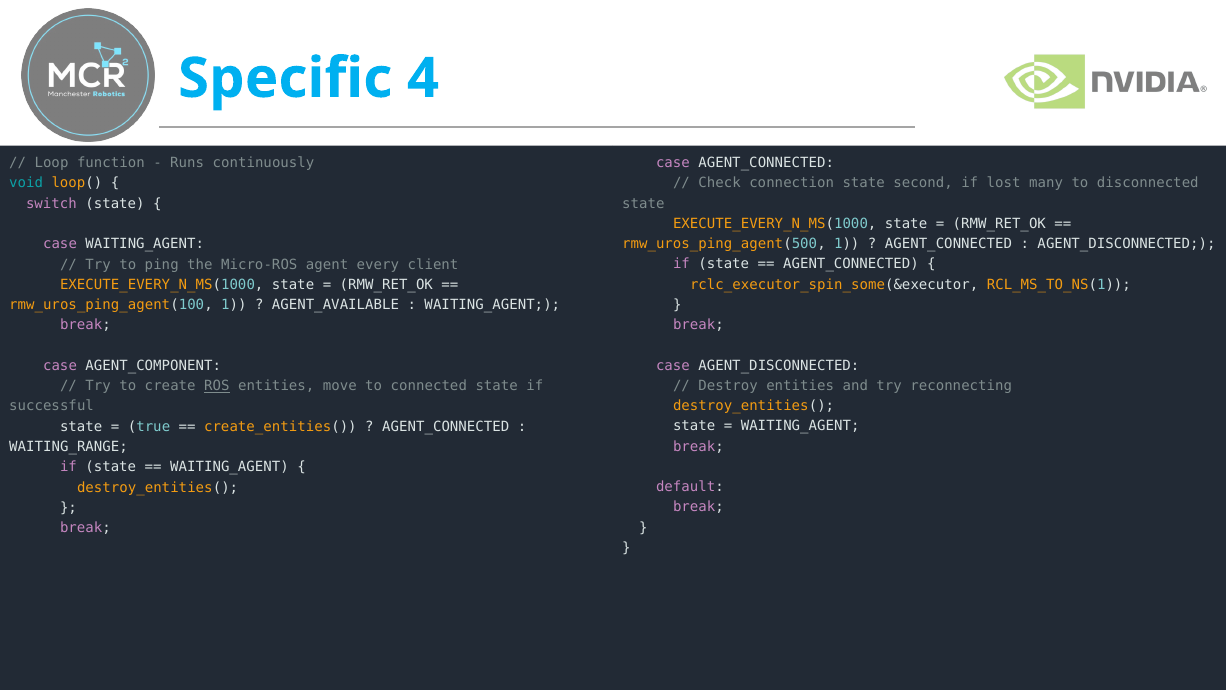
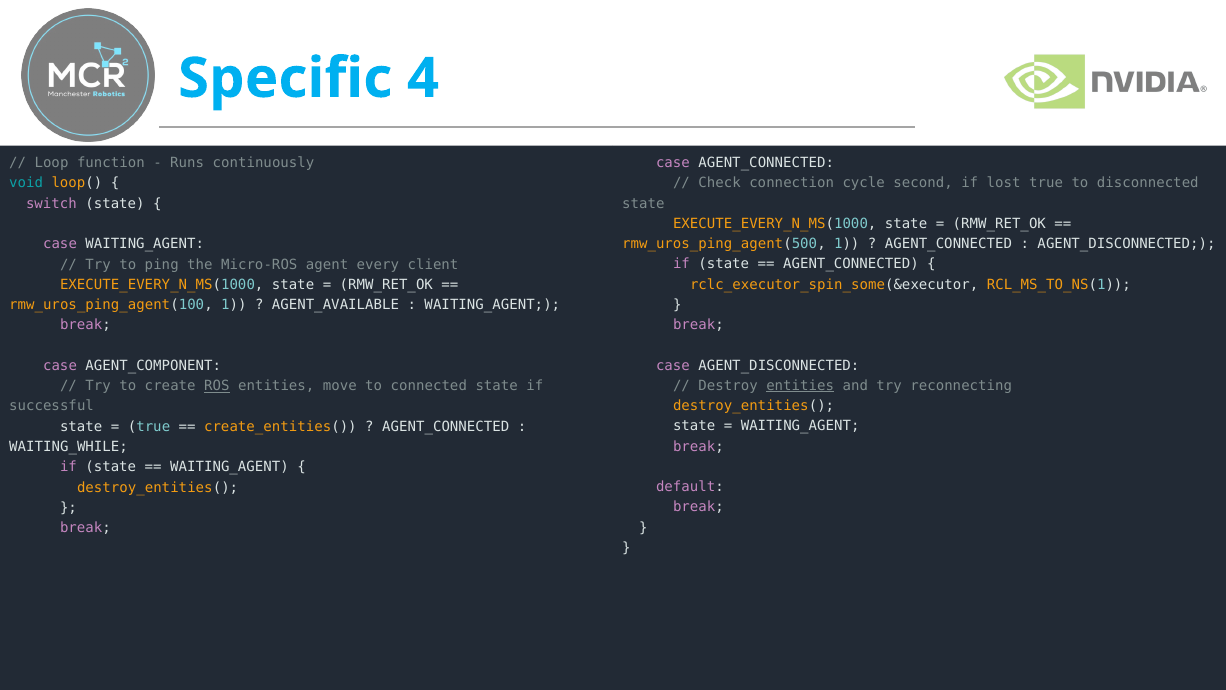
connection state: state -> cycle (864, 183)
lost many: many -> true (1046, 183)
entities underline: none -> present (800, 385)
WAITING_RANGE: WAITING_RANGE -> WAITING_WHILE (69, 447)
